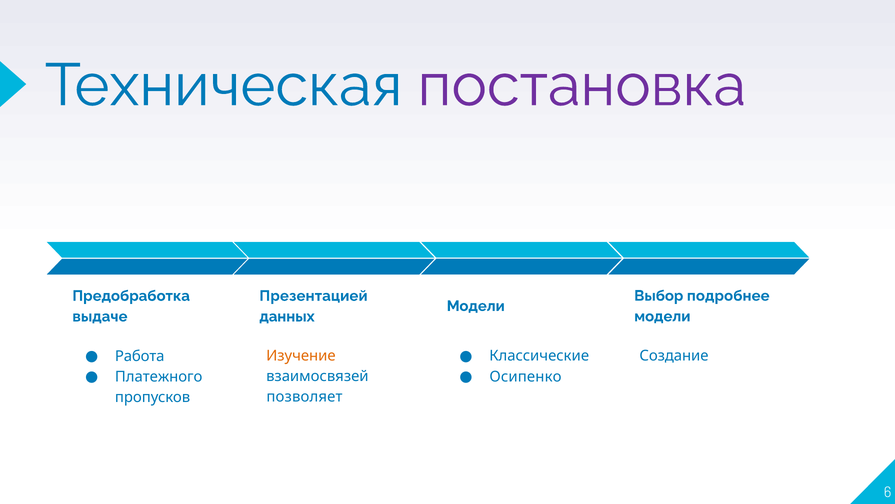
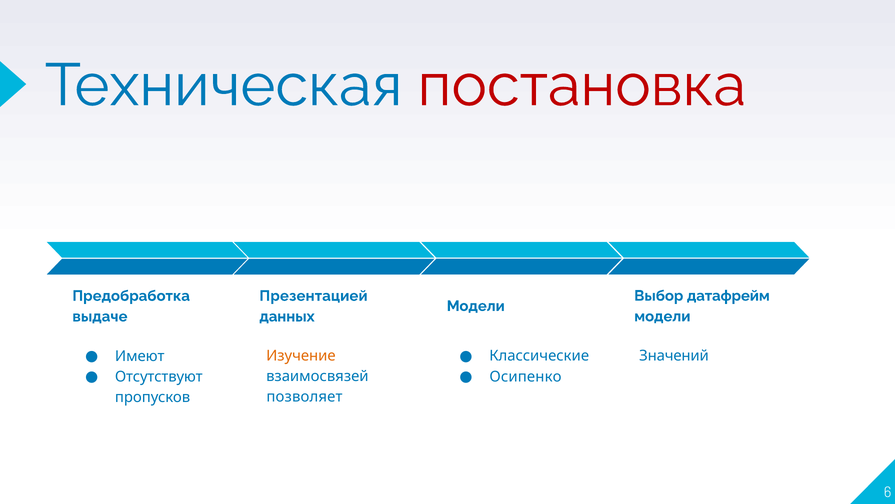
постановка colour: purple -> red (582, 85)
подробнее: подробнее -> датафрейм (728, 295)
Работа: Работа -> Имеют (140, 356)
Создание: Создание -> Значений (674, 356)
Платежного: Платежного -> Отсутствуют (159, 376)
